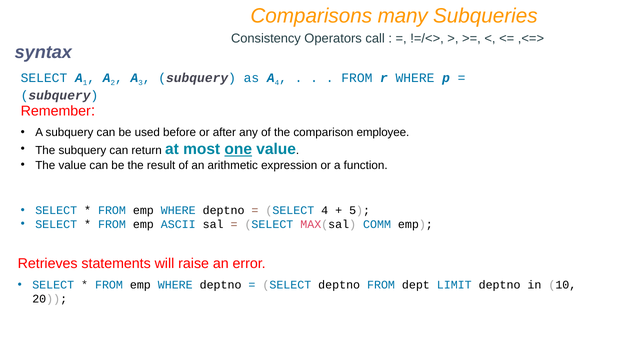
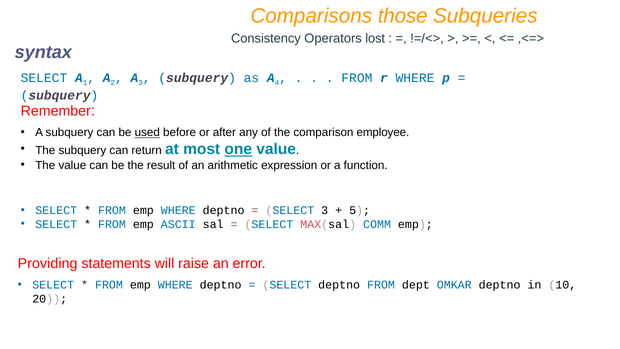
many: many -> those (403, 16)
call: call -> lost (375, 39)
used underline: none -> present (147, 133)
SELECT 4: 4 -> 3 (325, 210)
Retrieves: Retrieves -> Providing (48, 263)
LIMIT: LIMIT -> OMKAR (454, 285)
